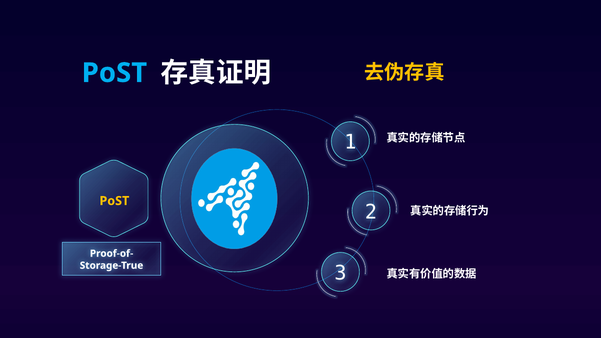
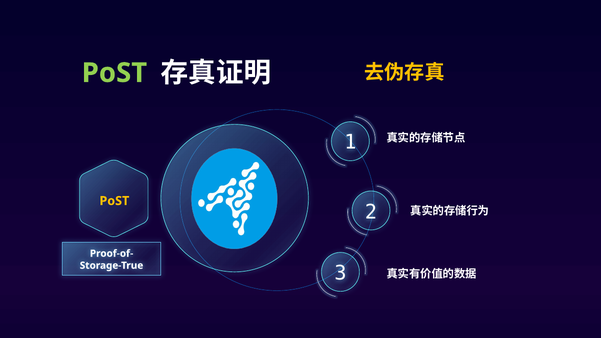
PoST colour: light blue -> light green (114, 73)
